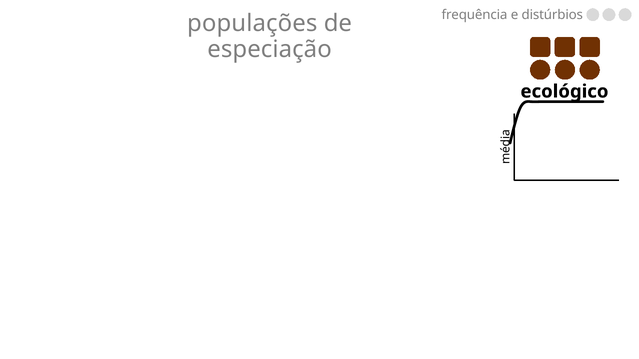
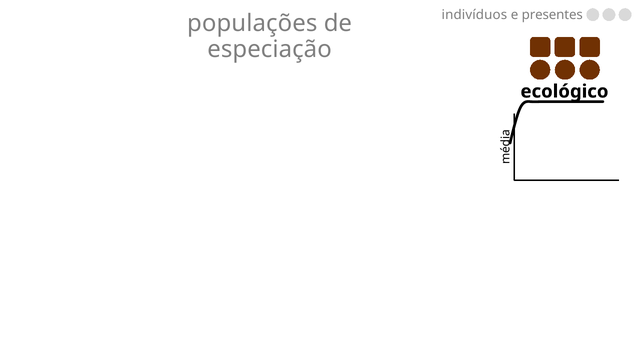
frequência: frequência -> indivíduos (474, 15)
distúrbios: distúrbios -> presentes (552, 15)
